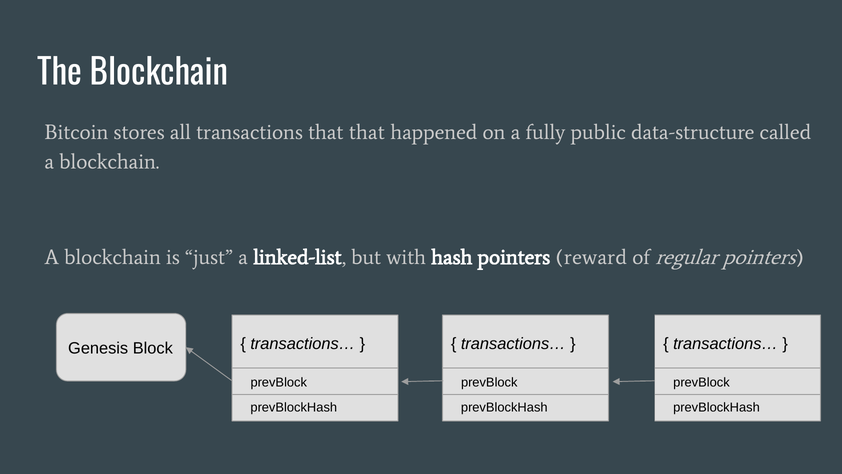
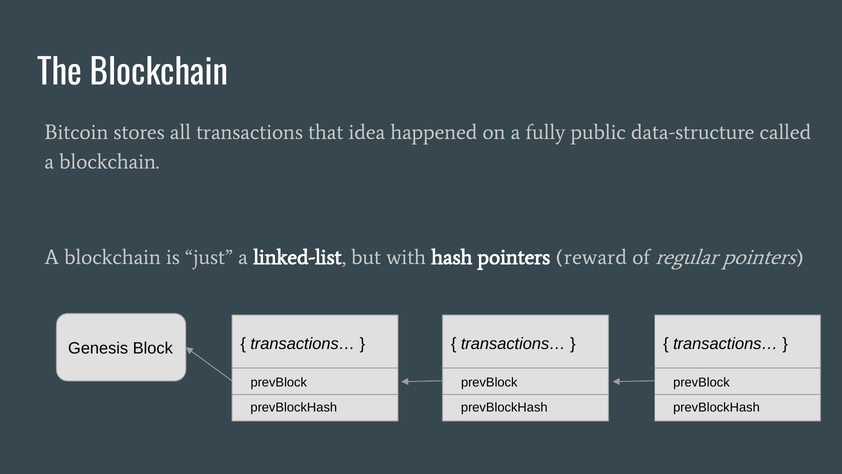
that that: that -> idea (367, 132)
